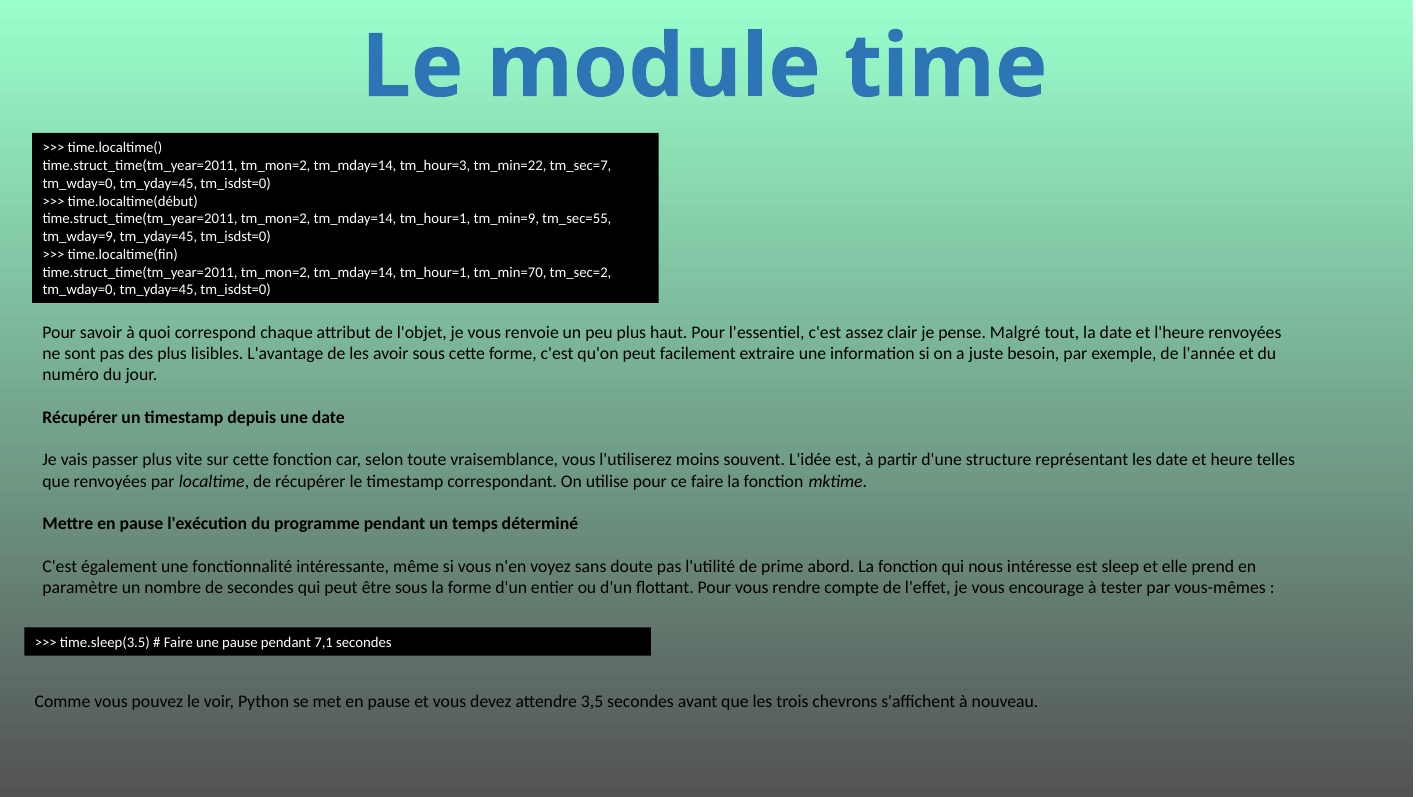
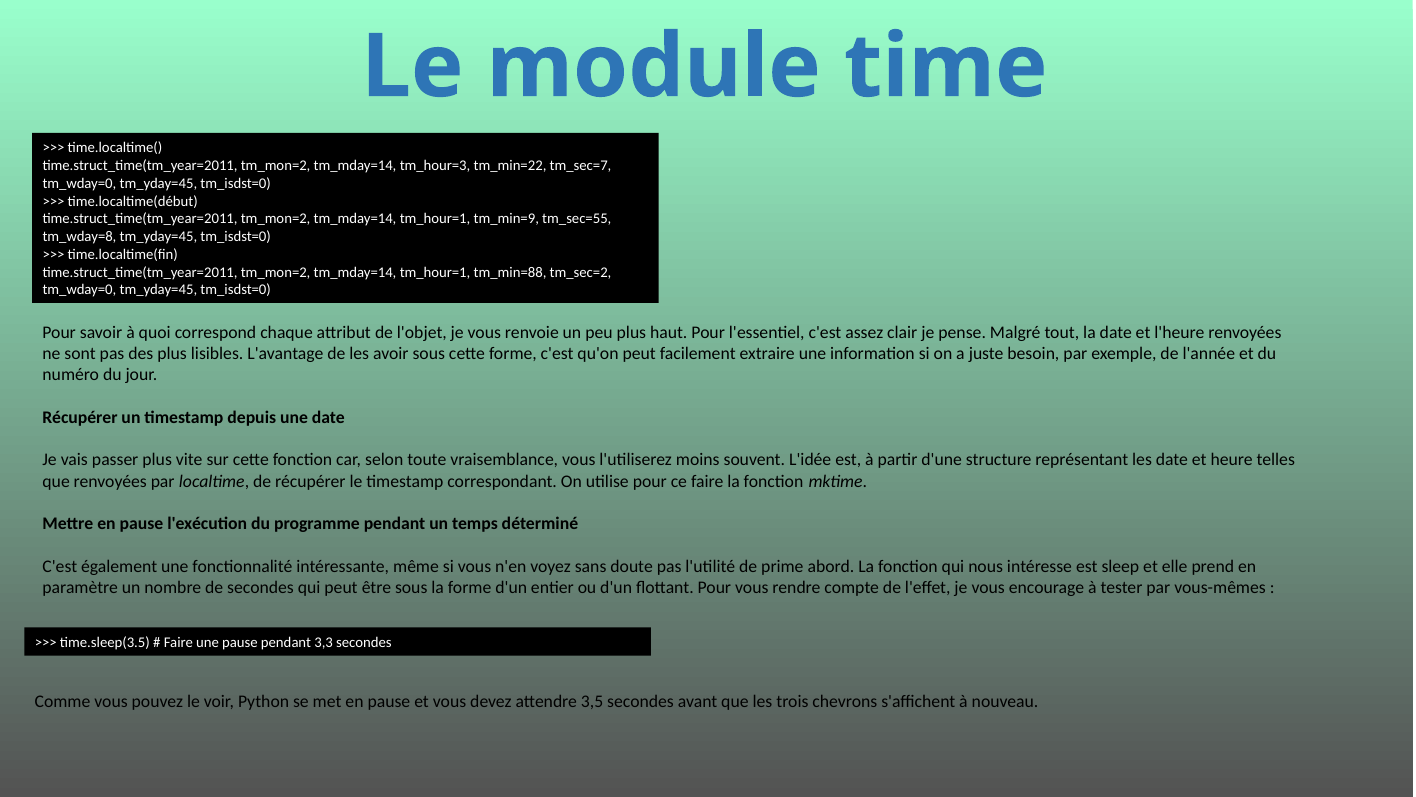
tm_wday=9: tm_wday=9 -> tm_wday=8 (79, 237)
tm_min=70: tm_min=70 -> tm_min=88 (510, 272)
7,1: 7,1 -> 3,3 (324, 642)
